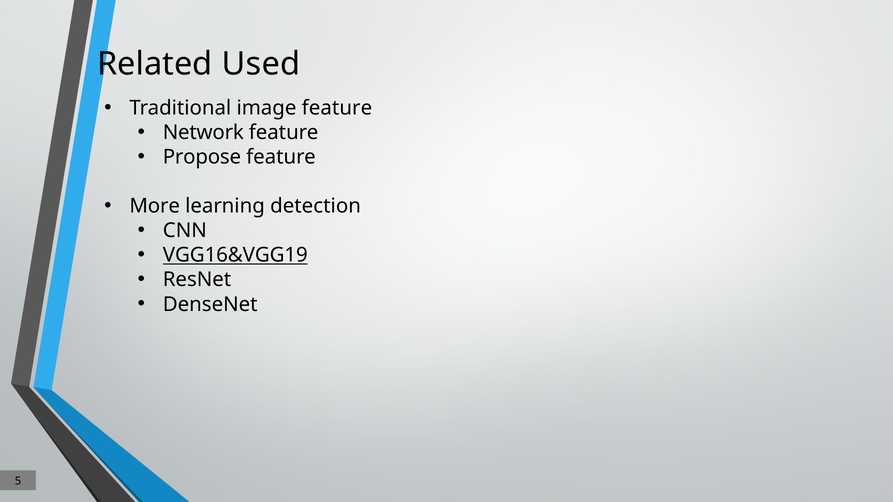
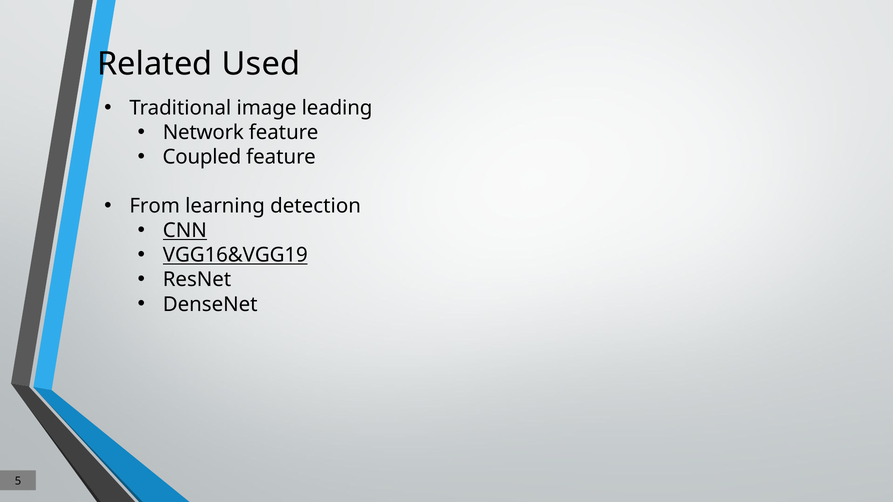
image feature: feature -> leading (337, 108)
Propose: Propose -> Coupled (202, 157)
More: More -> From (155, 206)
CNN underline: none -> present (185, 231)
